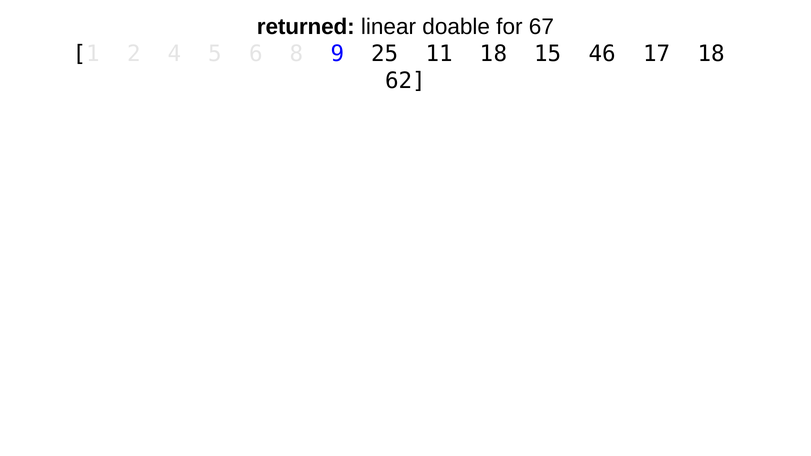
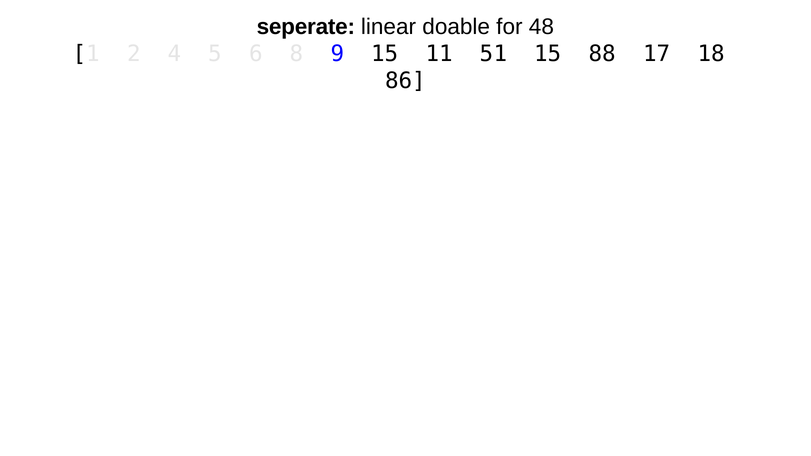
returned: returned -> seperate (306, 27)
67: 67 -> 48 (541, 27)
9 25: 25 -> 15 (385, 54)
11 18: 18 -> 51 (494, 54)
46: 46 -> 88 (602, 54)
62: 62 -> 86 (406, 81)
